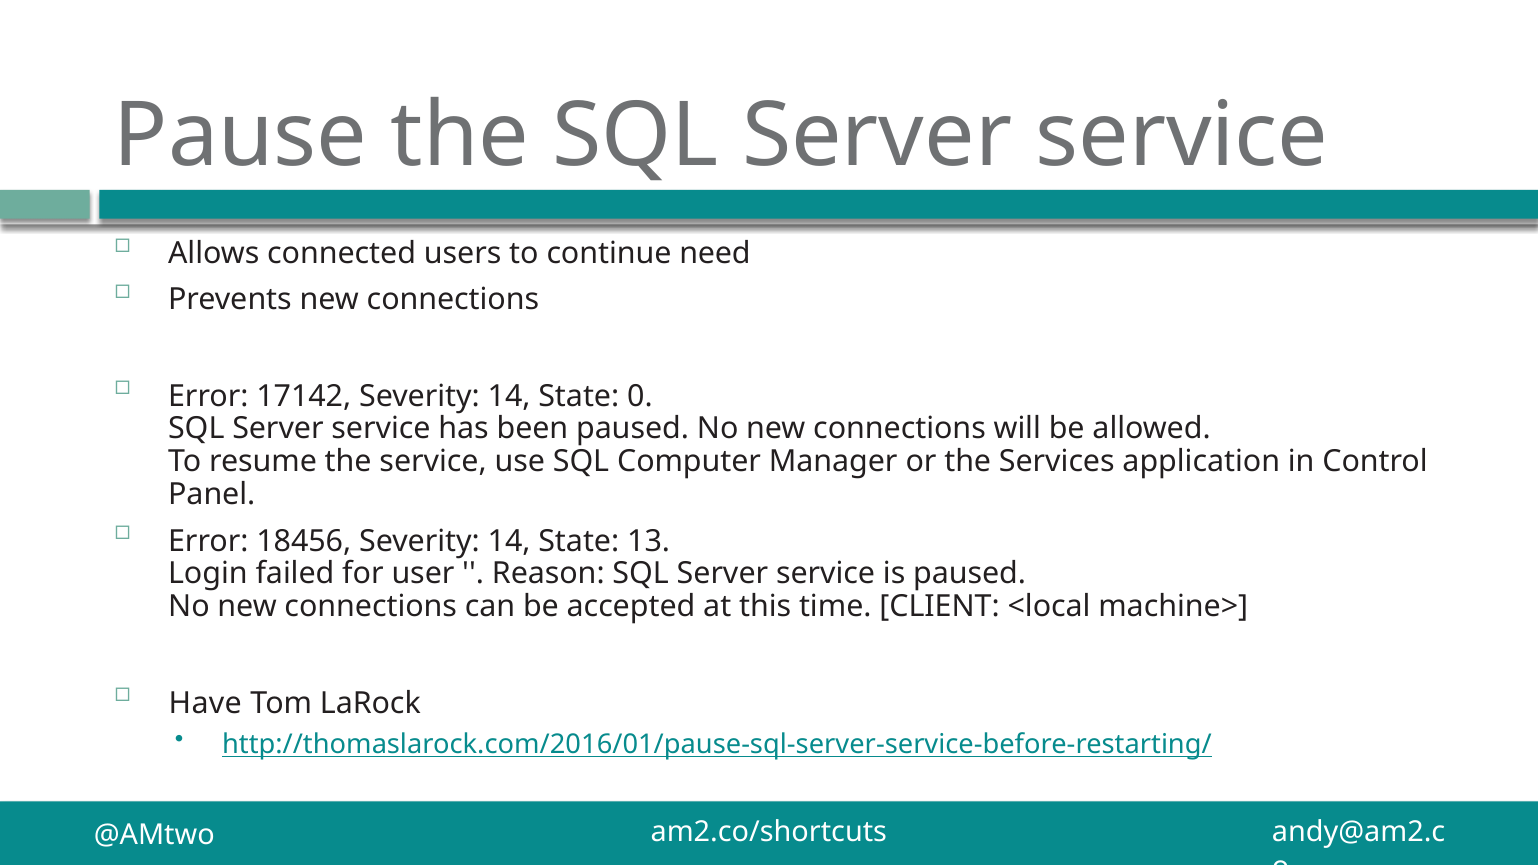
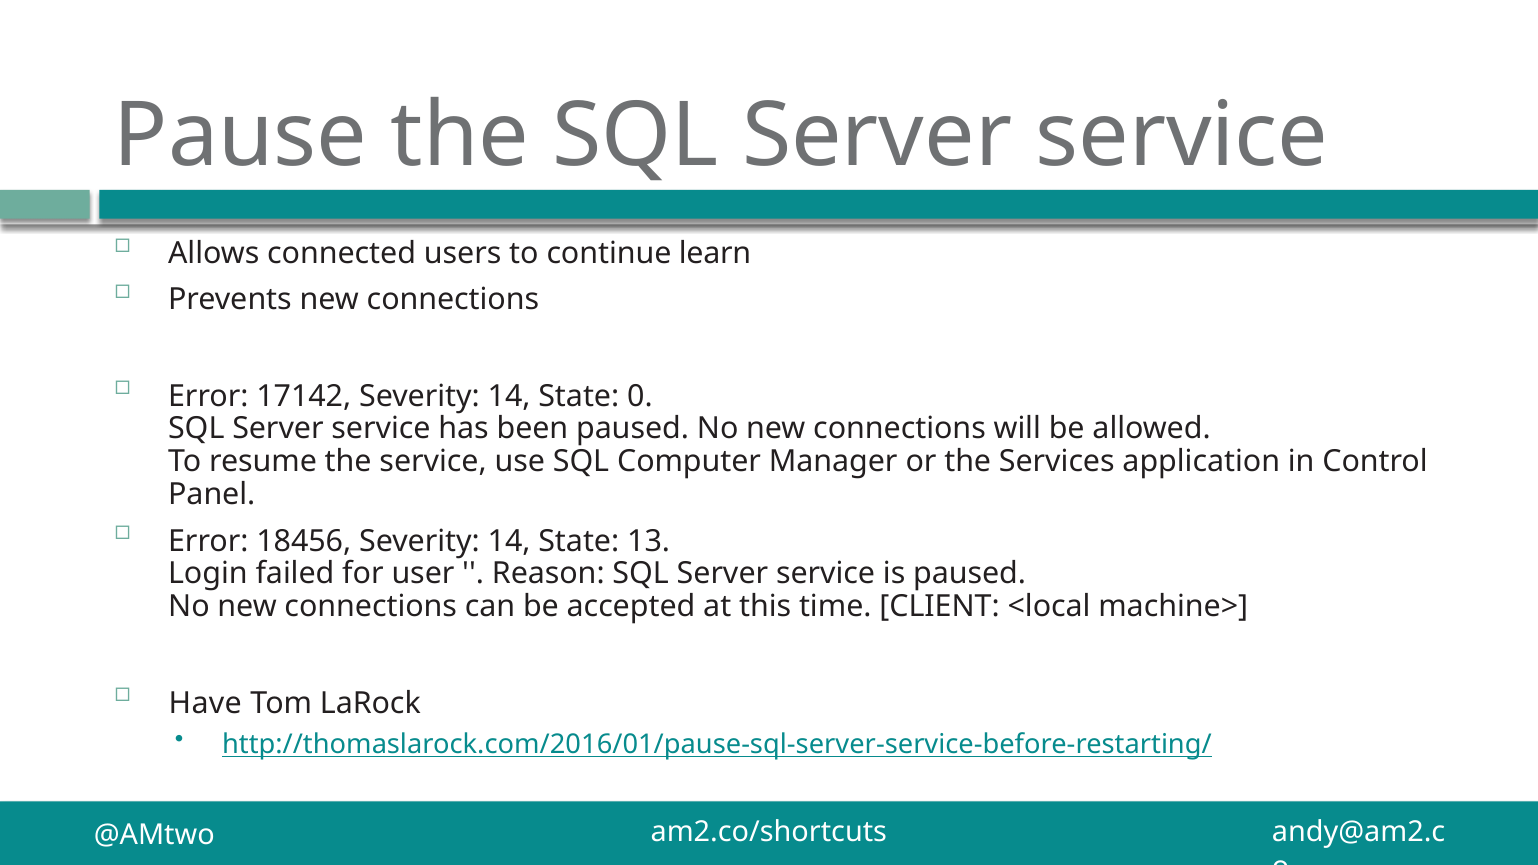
need: need -> learn (715, 254)
